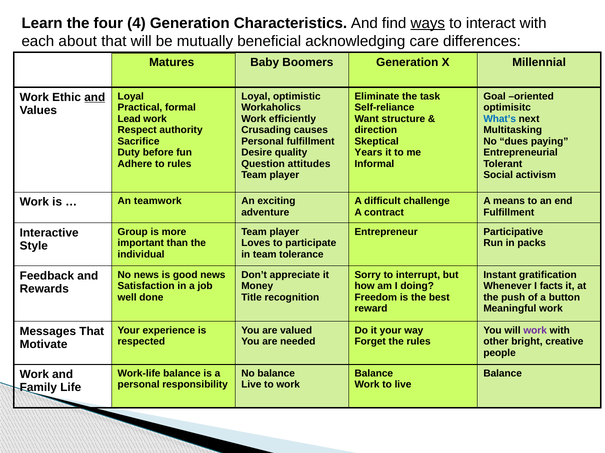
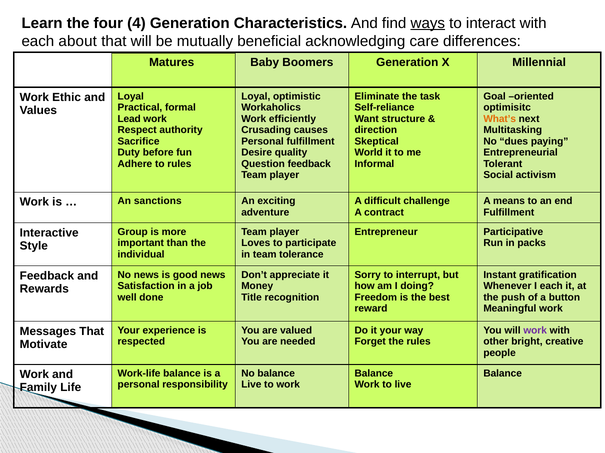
and underline: present -> none (95, 97)
What’s colour: blue -> orange (500, 119)
Years: Years -> World (369, 153)
Question attitudes: attitudes -> feedback (309, 164)
teamwork: teamwork -> sanctions (158, 201)
I facts: facts -> each (551, 287)
